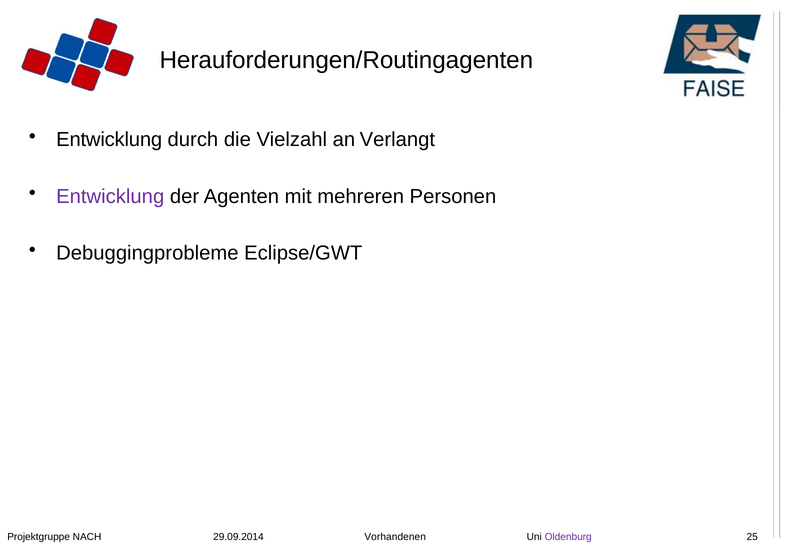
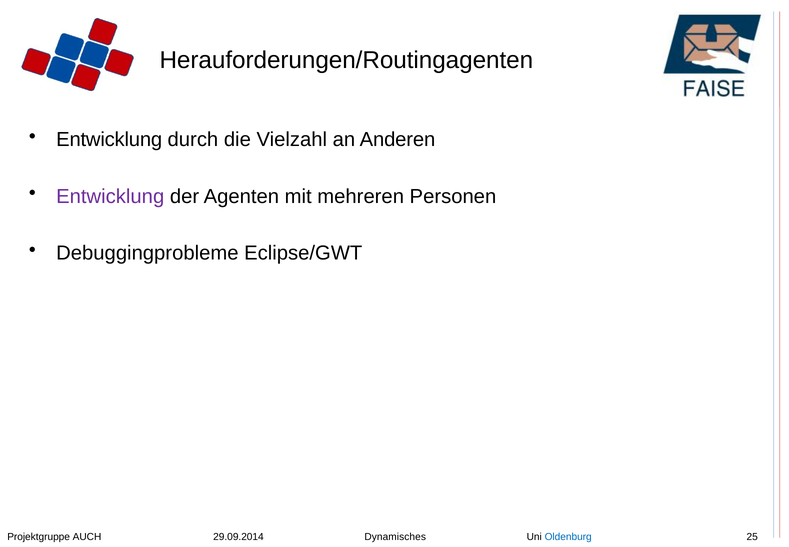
Verlangt: Verlangt -> Anderen (397, 140)
NACH: NACH -> AUCH (87, 536)
Vorhandenen: Vorhandenen -> Dynamisches (395, 536)
Oldenburg colour: purple -> blue (568, 536)
